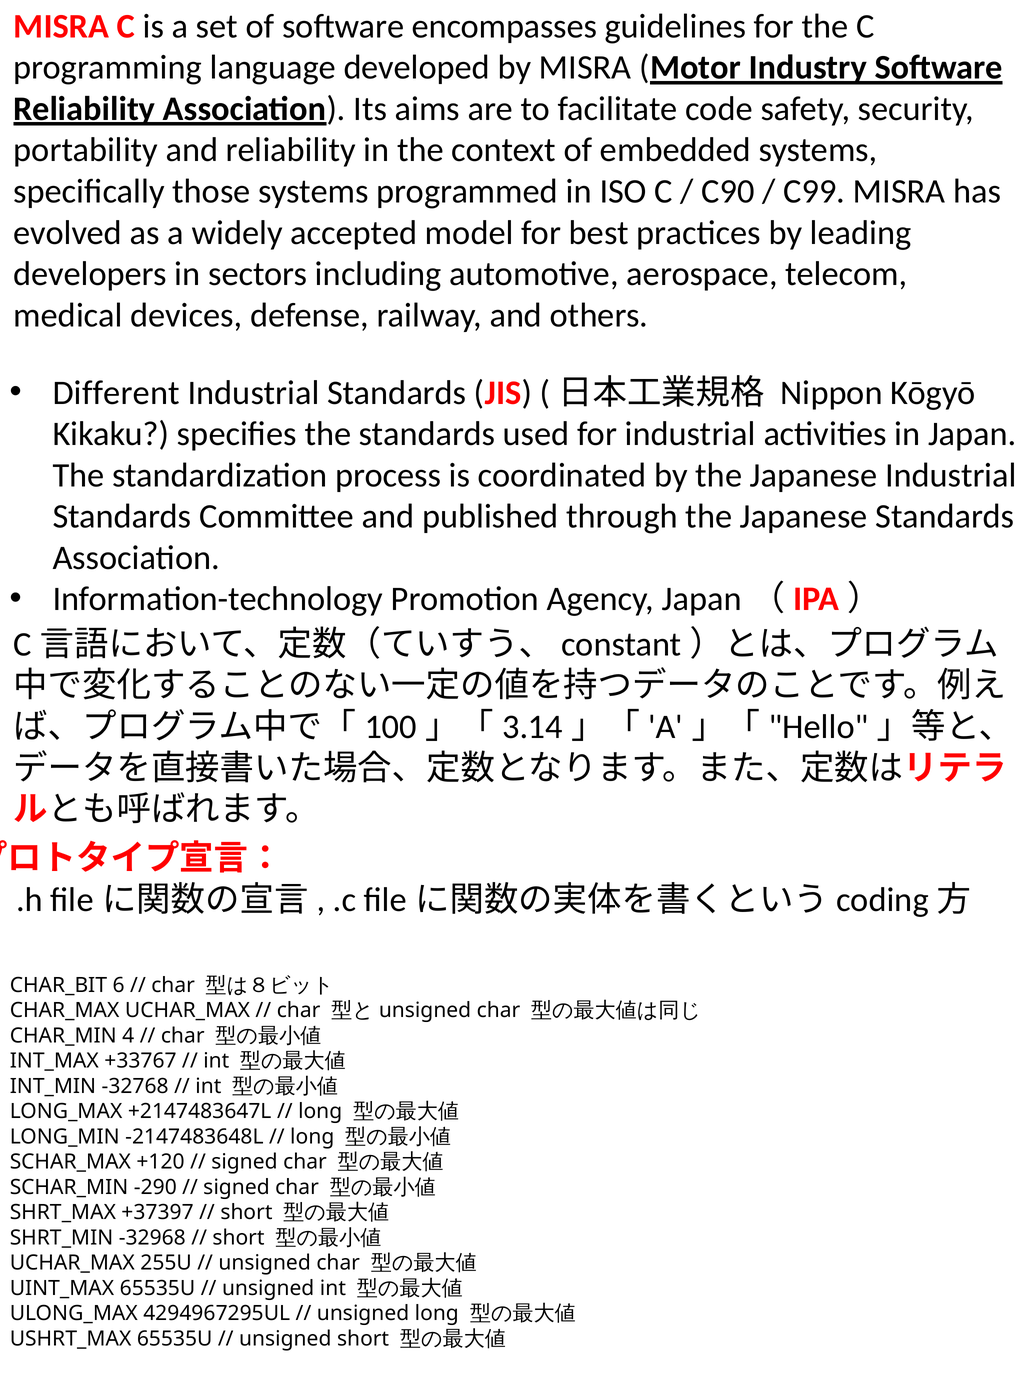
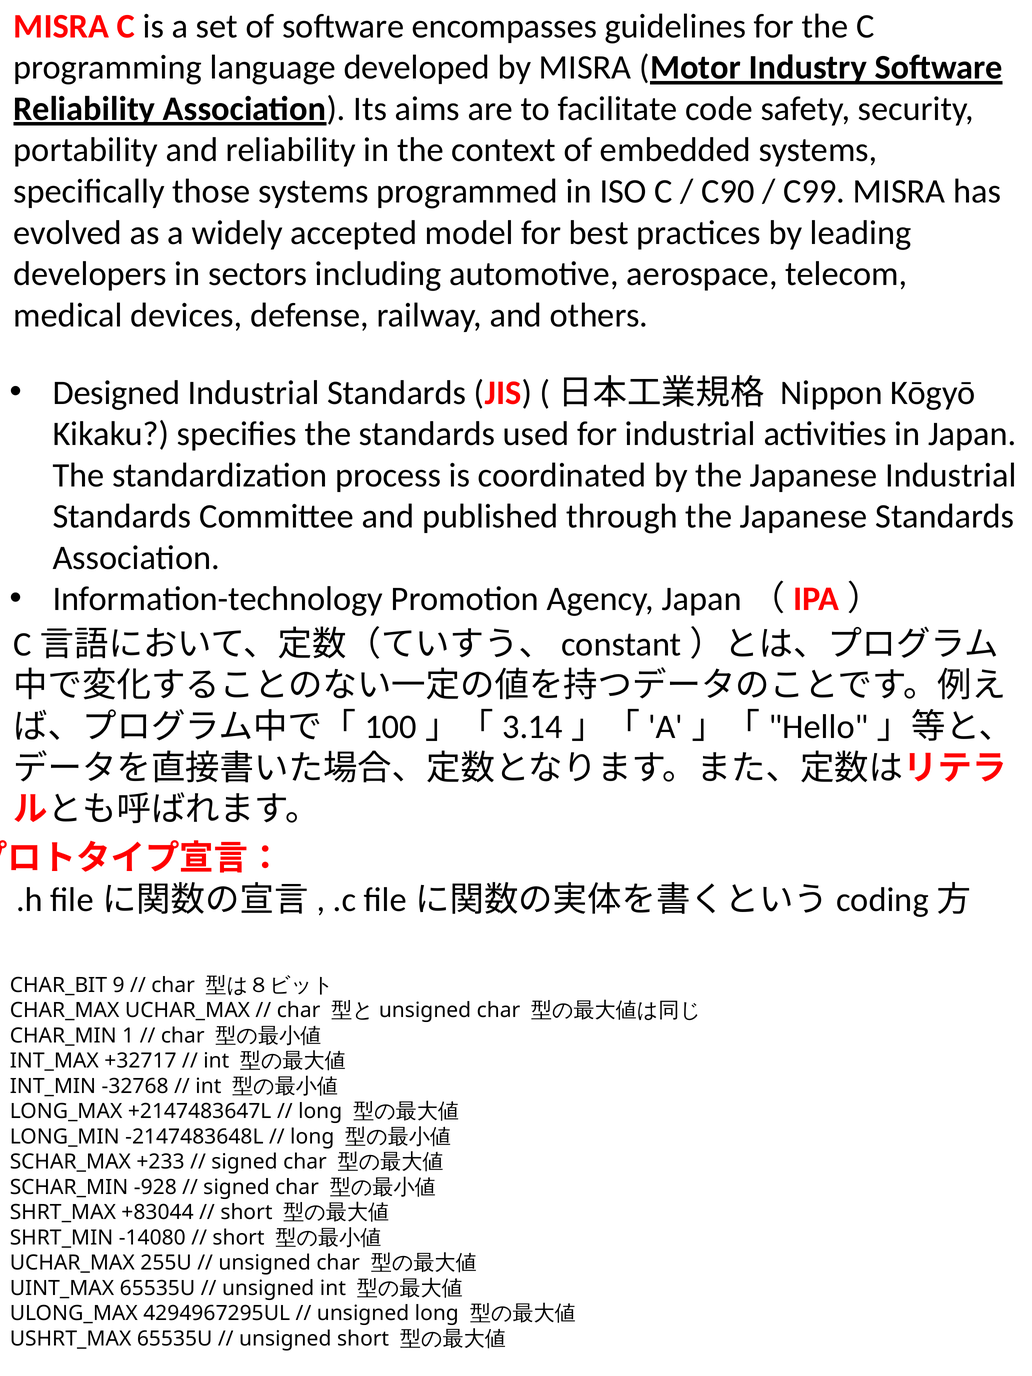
Different: Different -> Designed (116, 393)
6: 6 -> 9 (119, 985)
4: 4 -> 1 (128, 1036)
+33767: +33767 -> +32717 (140, 1061)
+120: +120 -> +233 (160, 1162)
-290: -290 -> -928 (155, 1187)
+37397: +37397 -> +83044 (158, 1212)
-32968: -32968 -> -14080 (152, 1238)
